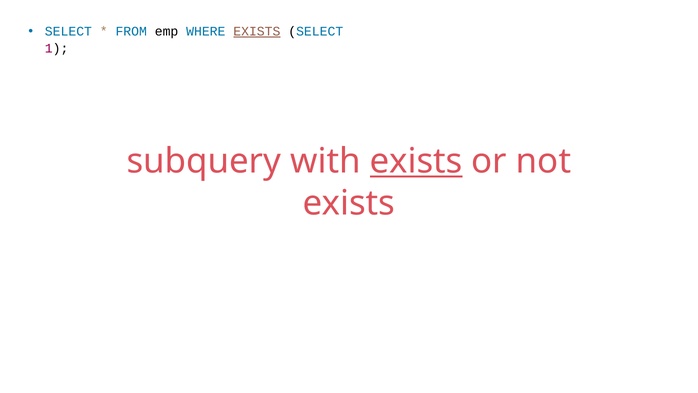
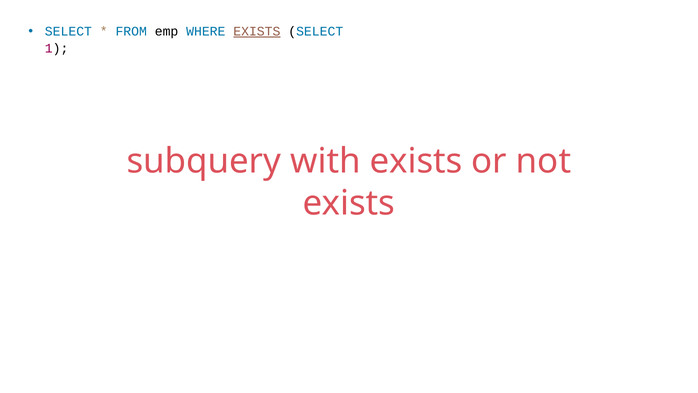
exists underline: present -> none (416, 161)
